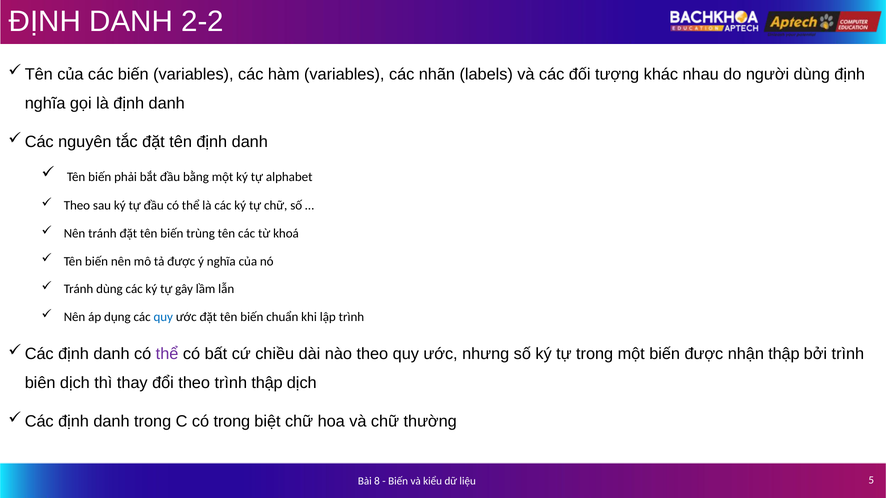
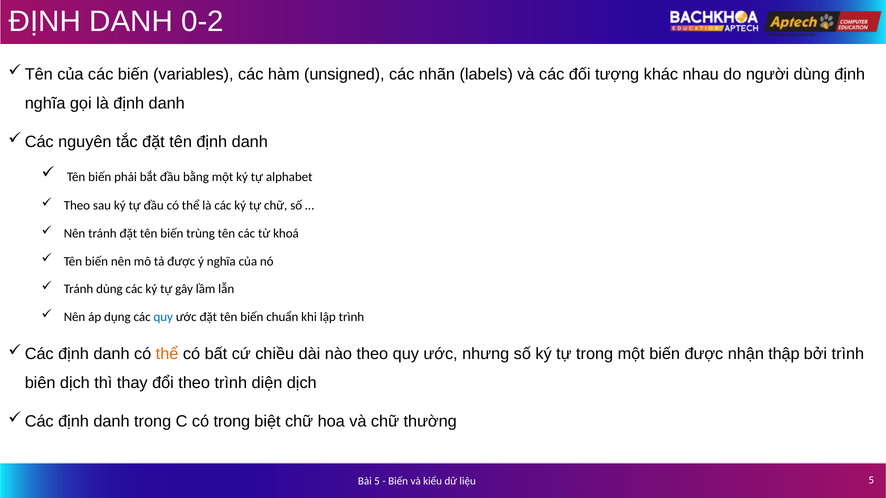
2-2: 2-2 -> 0-2 (202, 21)
hàm variables: variables -> unsigned (344, 74)
thể colour: purple -> orange (167, 354)
trình thập: thập -> diện (267, 383)
Bài 8: 8 -> 5 (377, 481)
